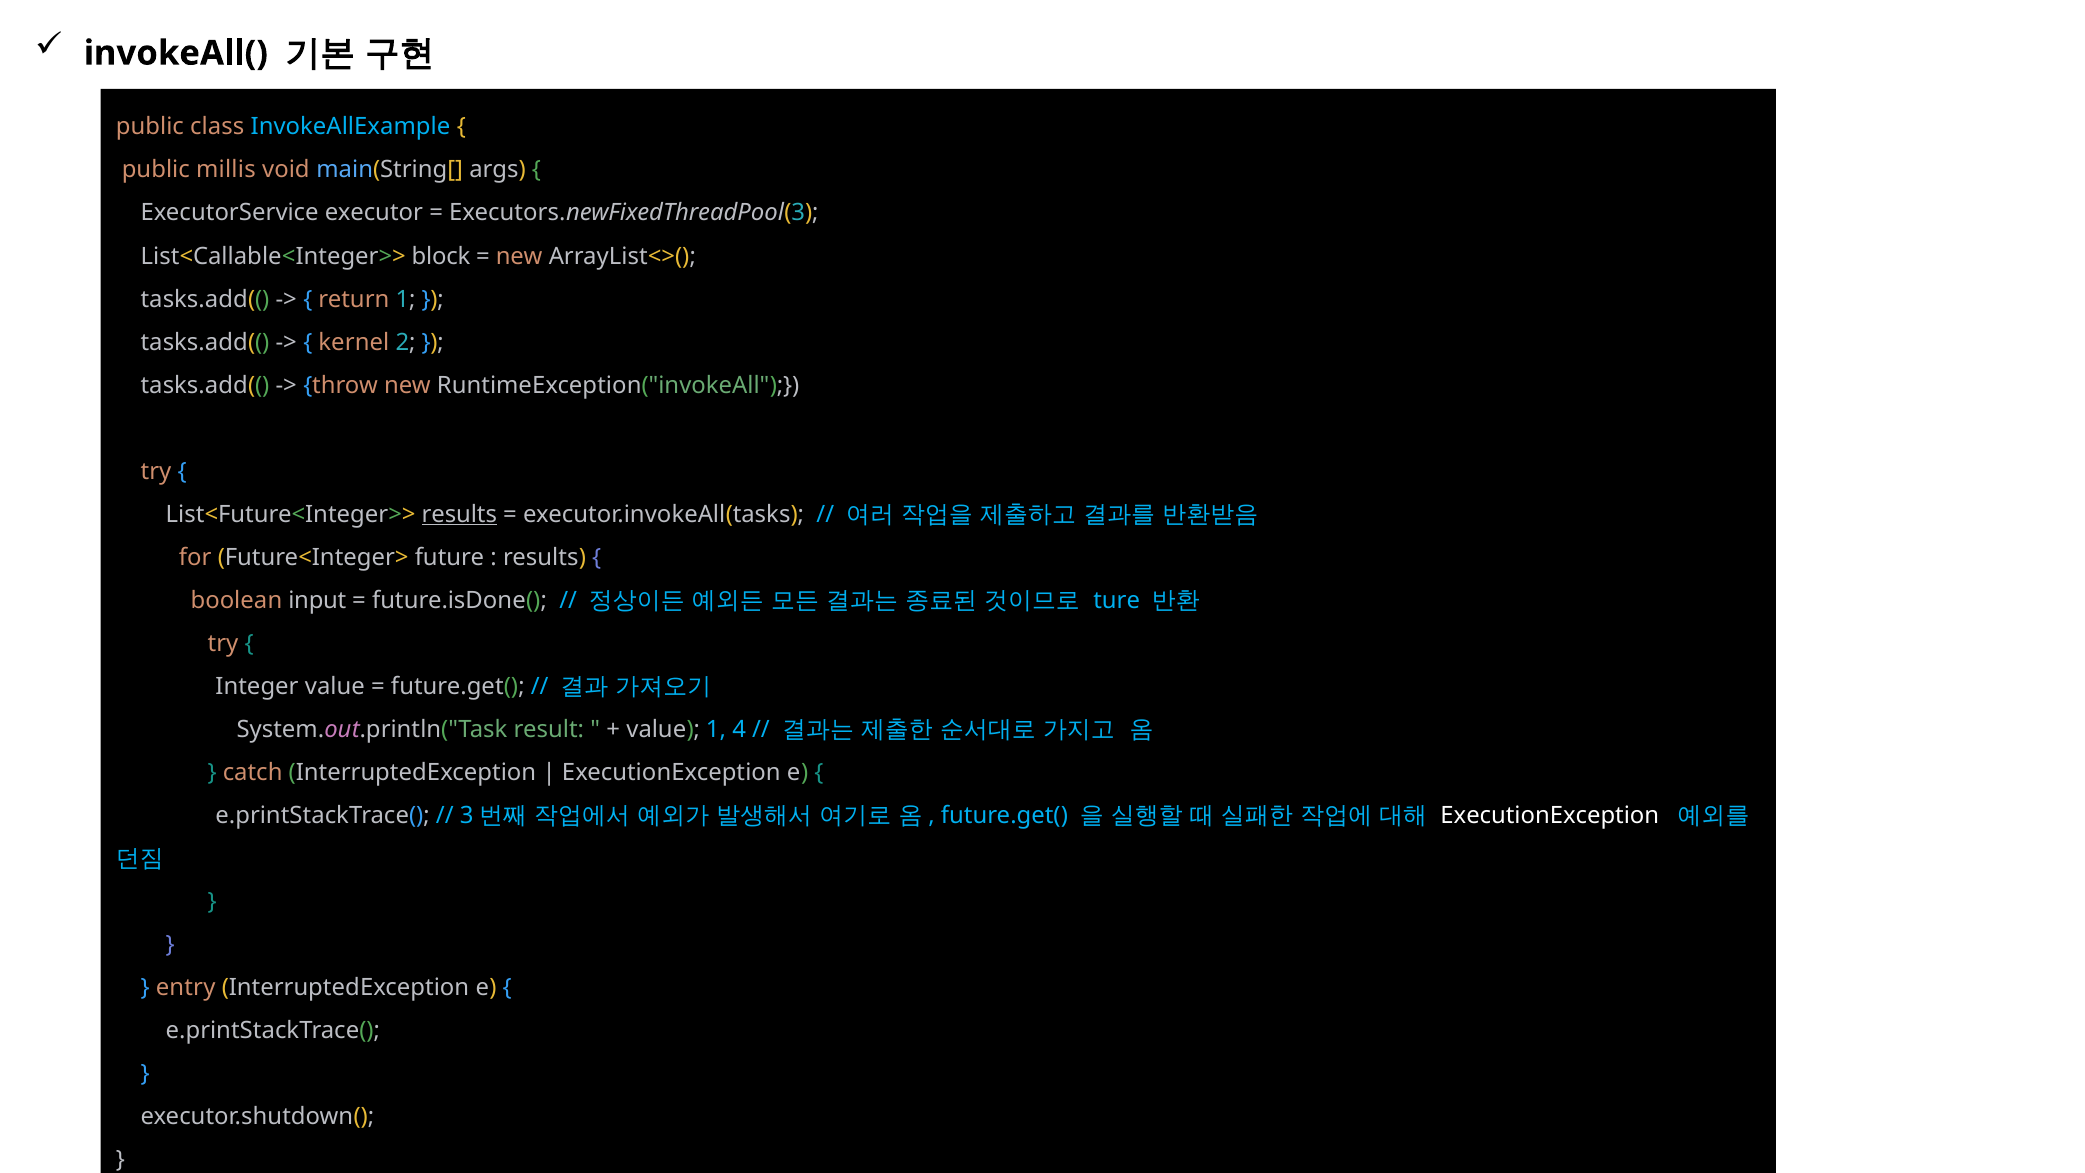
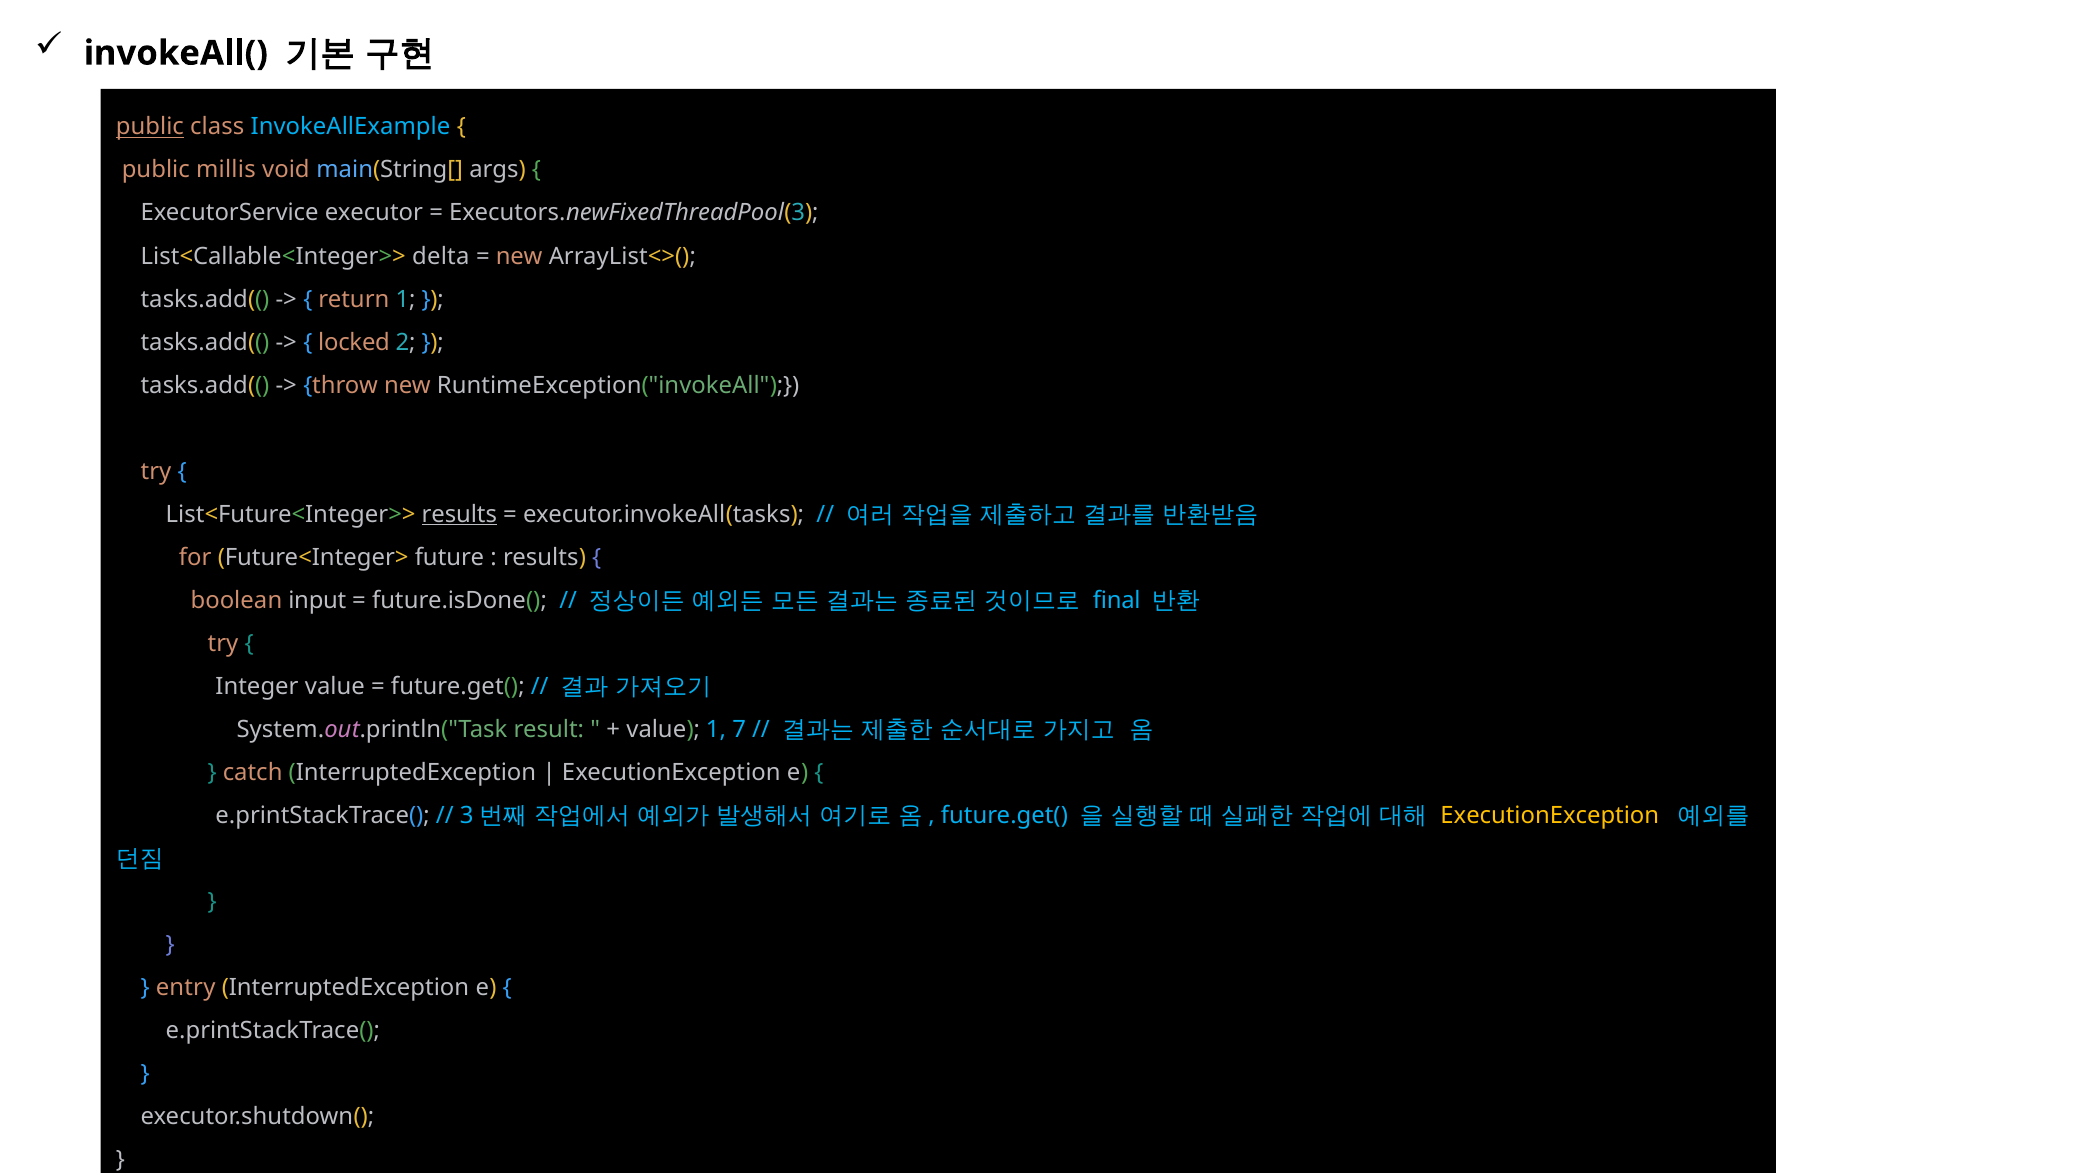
public underline: none -> present (150, 127)
block: block -> delta (441, 256)
kernel: kernel -> locked (354, 342)
ture: ture -> final (1117, 600)
4: 4 -> 7 (739, 729)
ExecutionException colour: white -> yellow (1550, 816)
